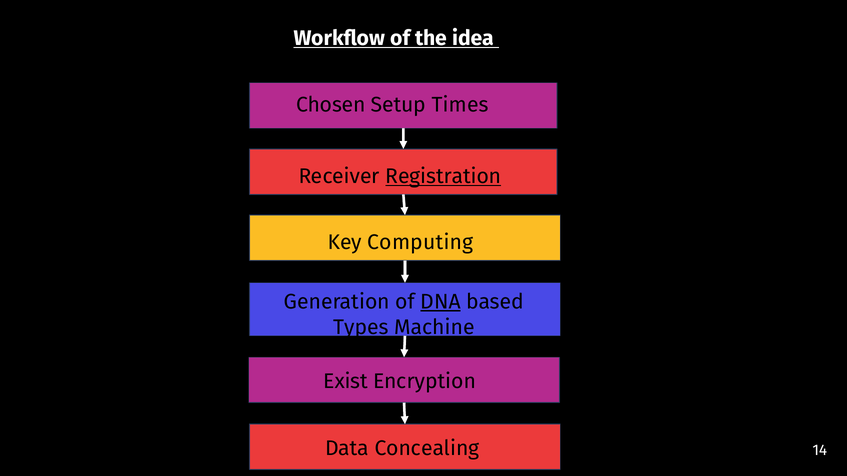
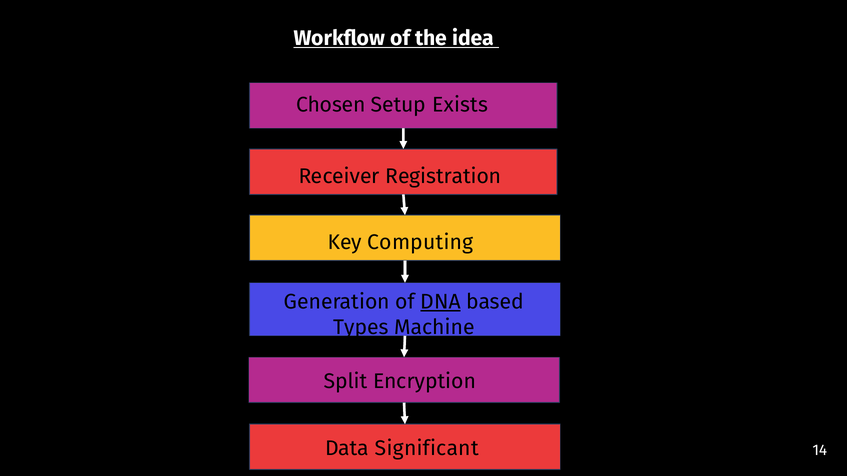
Times: Times -> Exists (460, 105)
Registration underline: present -> none (443, 177)
Exist: Exist -> Split (345, 382)
Concealing: Concealing -> Significant (427, 449)
